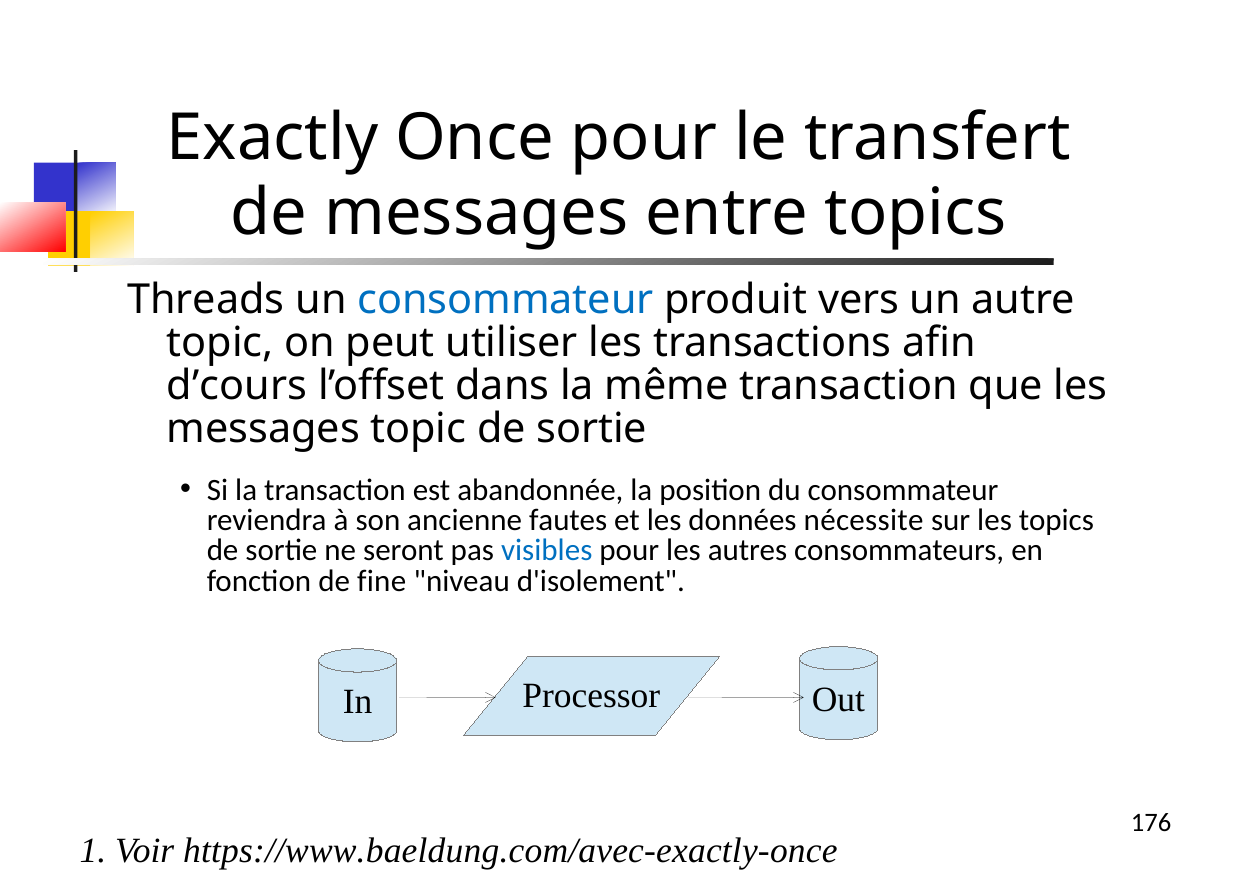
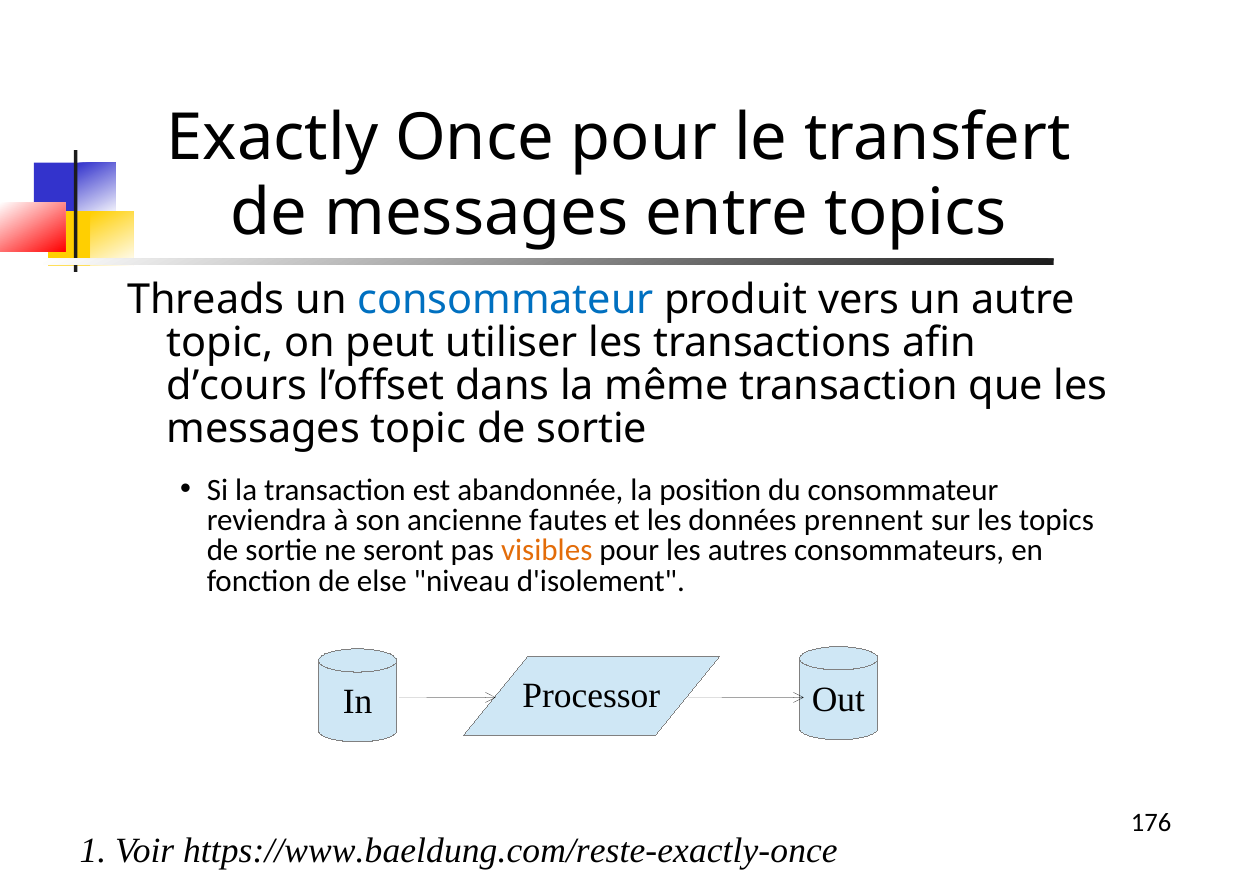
nécessite: nécessite -> prennent (864, 520)
visibles colour: blue -> orange (547, 550)
fine: fine -> else (382, 581)
https://www.baeldung.com/avec-exactly-once: https://www.baeldung.com/avec-exactly-once -> https://www.baeldung.com/reste-exactly-once (510, 850)
